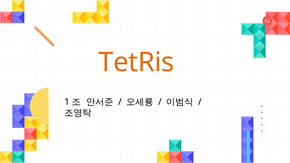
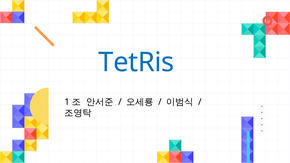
TetRis colour: orange -> blue (136, 62)
